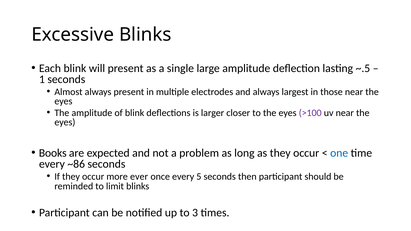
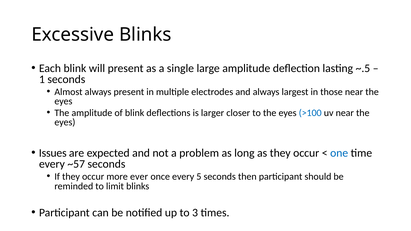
>100 colour: purple -> blue (310, 113)
Books: Books -> Issues (53, 153)
~86: ~86 -> ~57 (76, 164)
